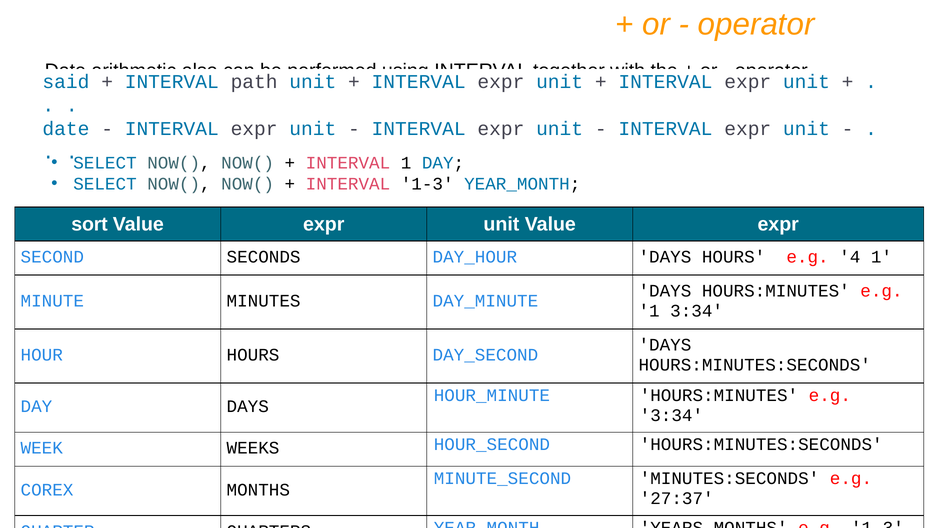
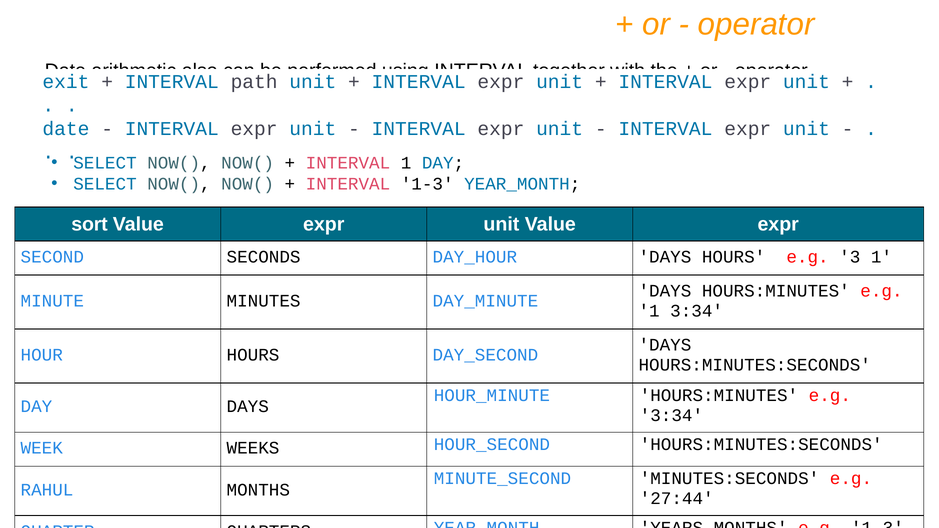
said: said -> exit (66, 82)
4: 4 -> 3 (850, 257)
COREX: COREX -> RAHUL (47, 490)
27:37: 27:37 -> 27:44 (677, 499)
